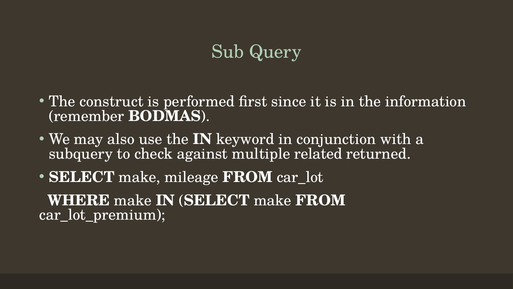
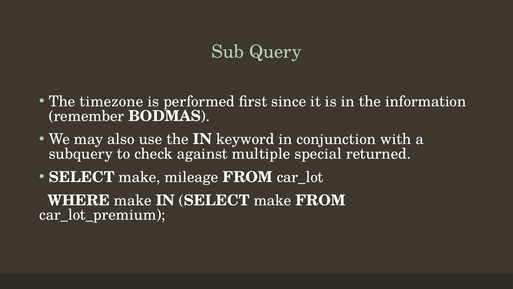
construct: construct -> timezone (111, 101)
related: related -> special (318, 154)
